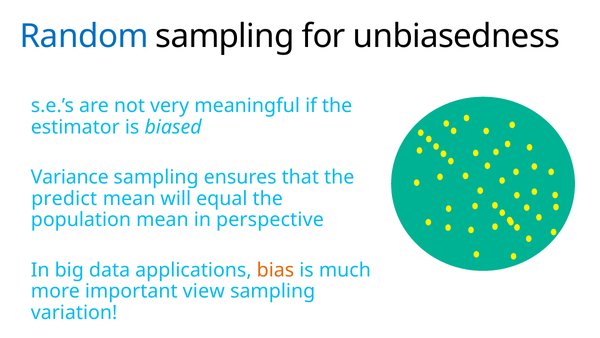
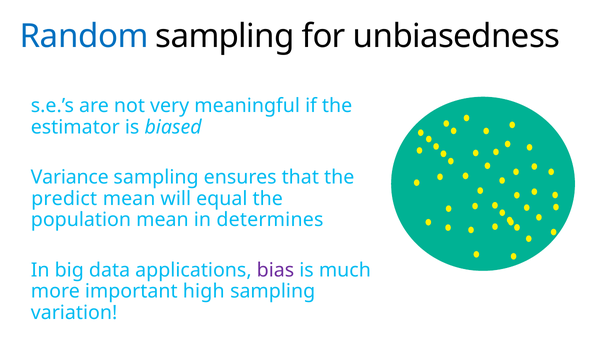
perspective: perspective -> determines (270, 220)
bias colour: orange -> purple (275, 270)
view: view -> high (204, 291)
